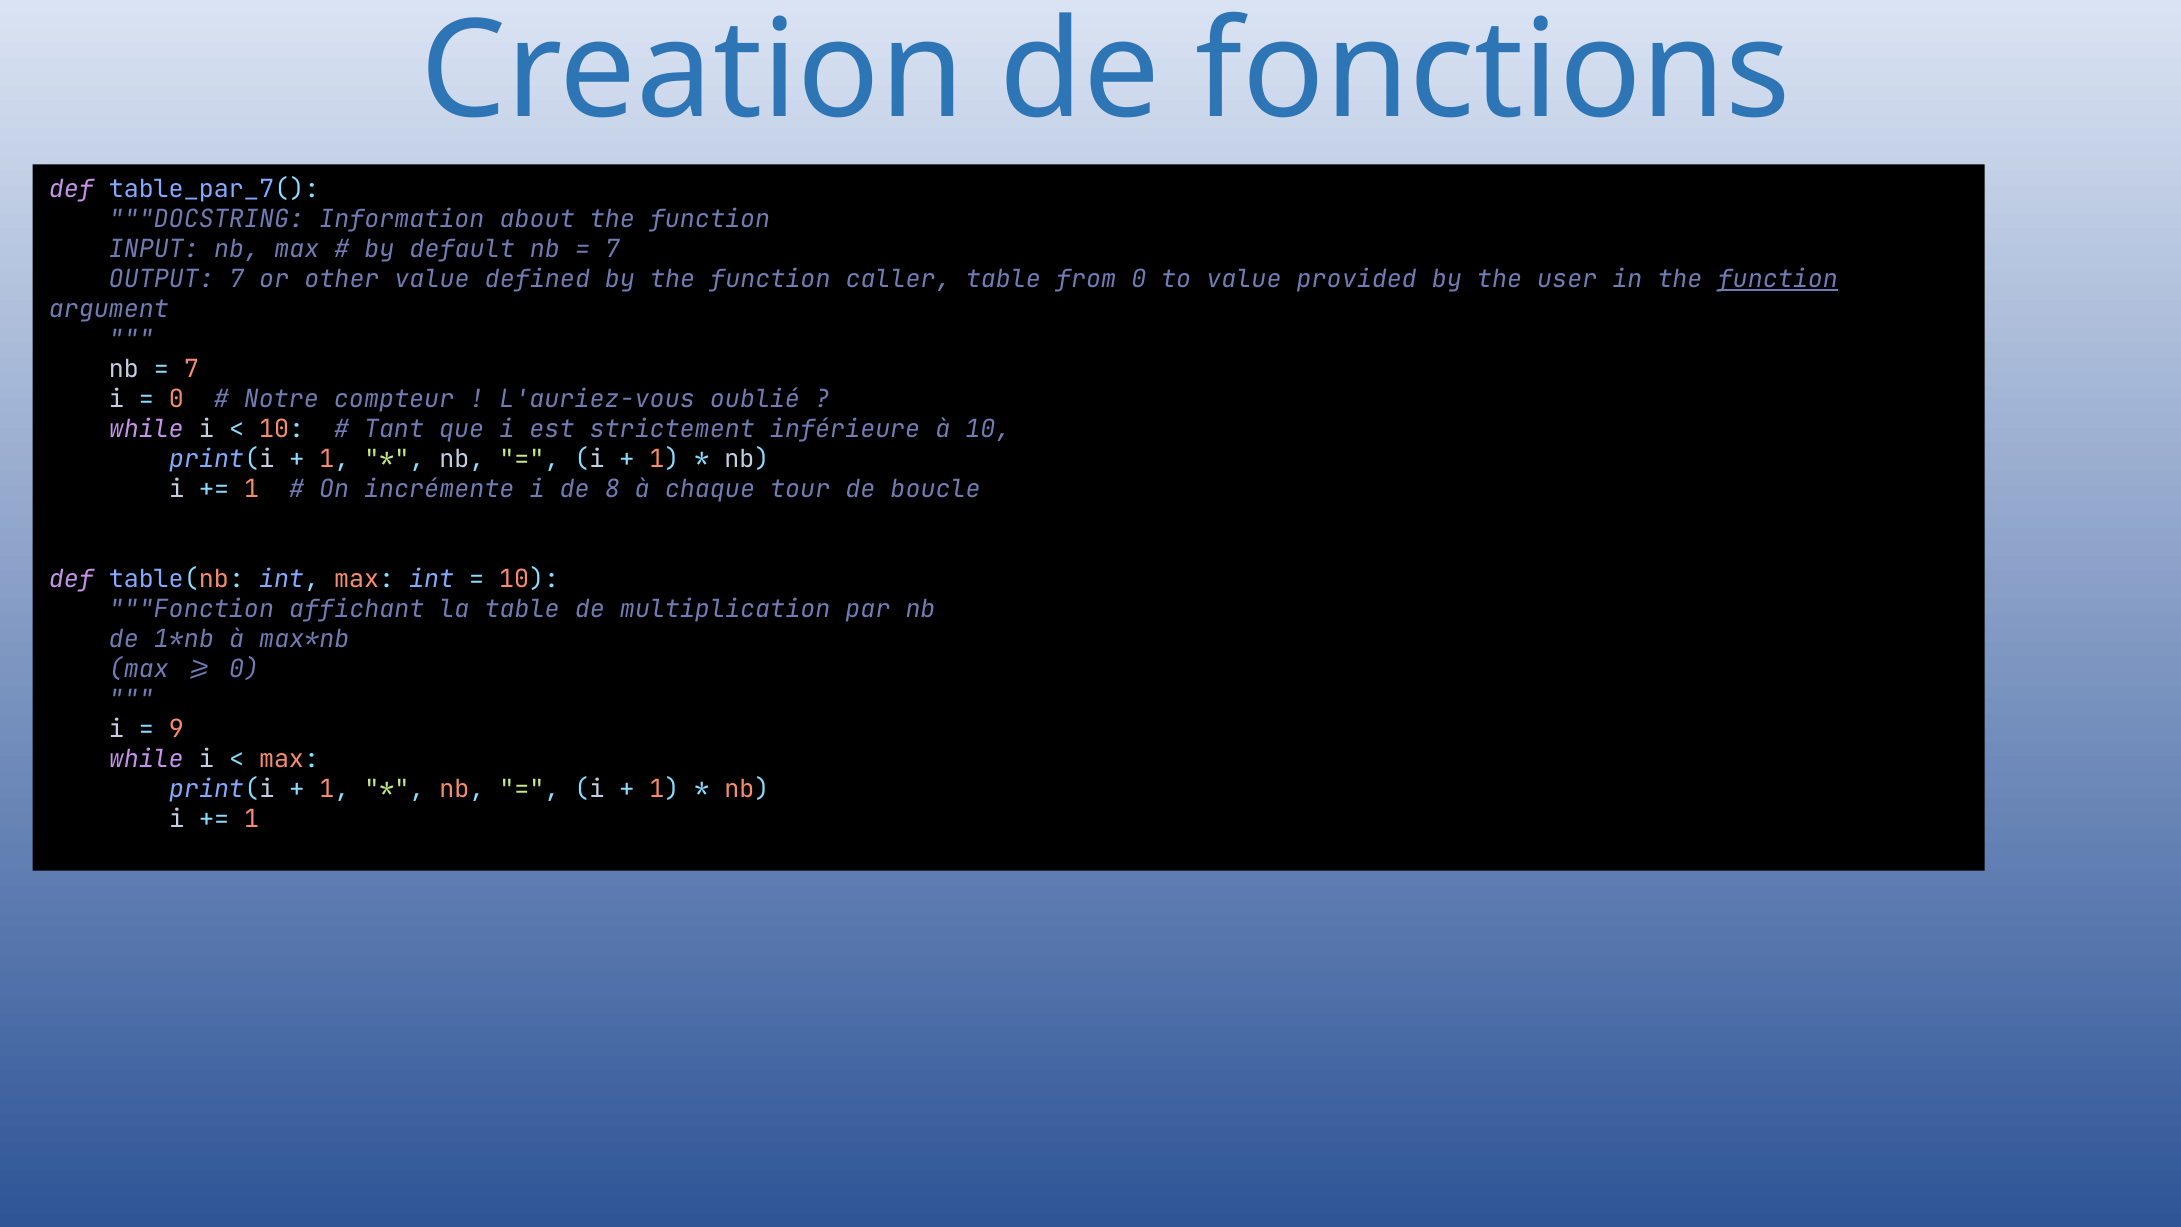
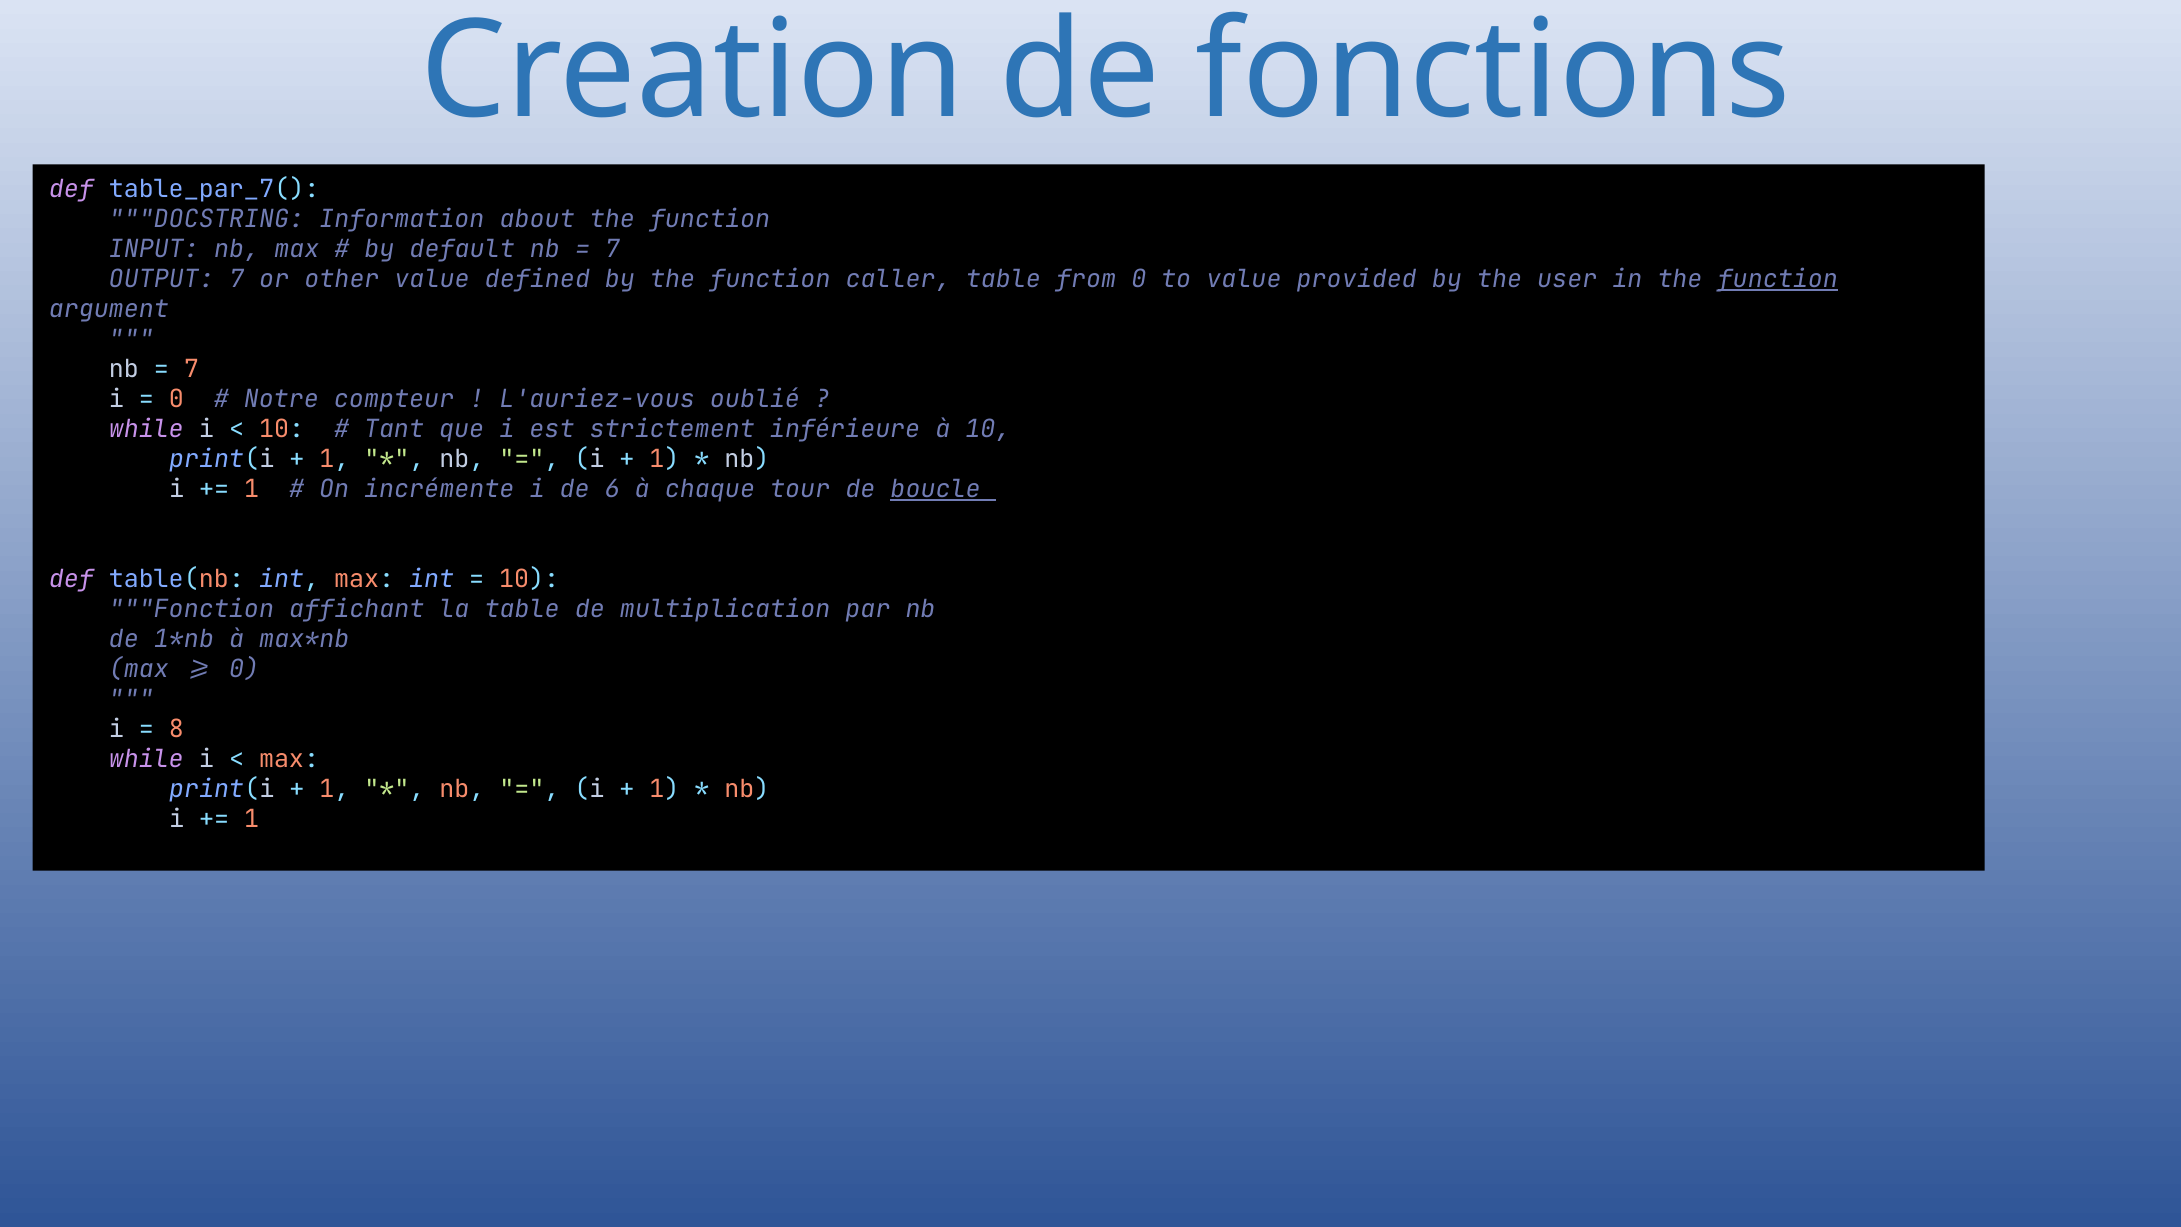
8: 8 -> 6 (612, 489)
boucle underline: none -> present (943, 489)
9: 9 -> 8 (176, 729)
